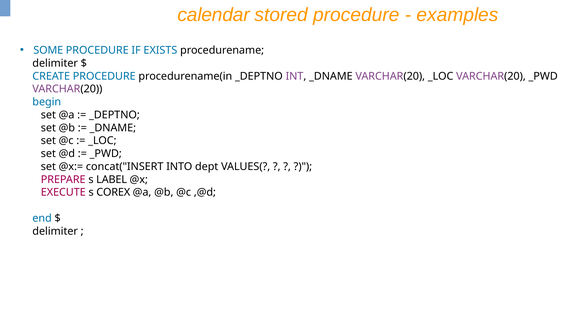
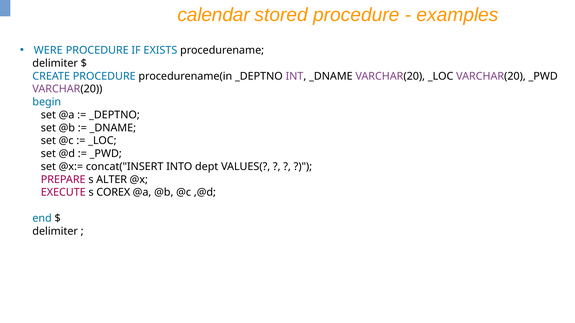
SOME: SOME -> WERE (48, 50)
LABEL: LABEL -> ALTER (112, 180)
